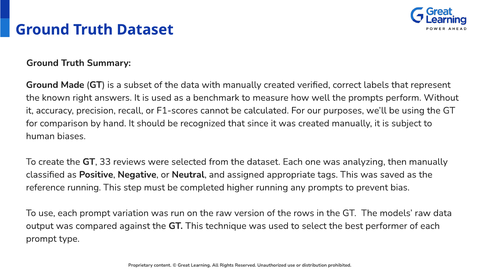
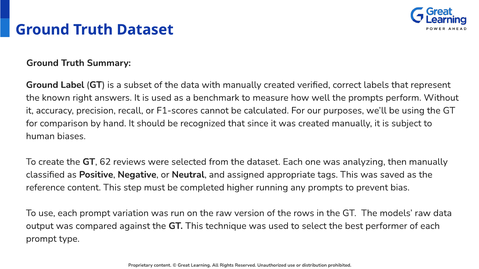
Made: Made -> Label (72, 85)
33: 33 -> 62 (105, 162)
reference running: running -> content (84, 188)
